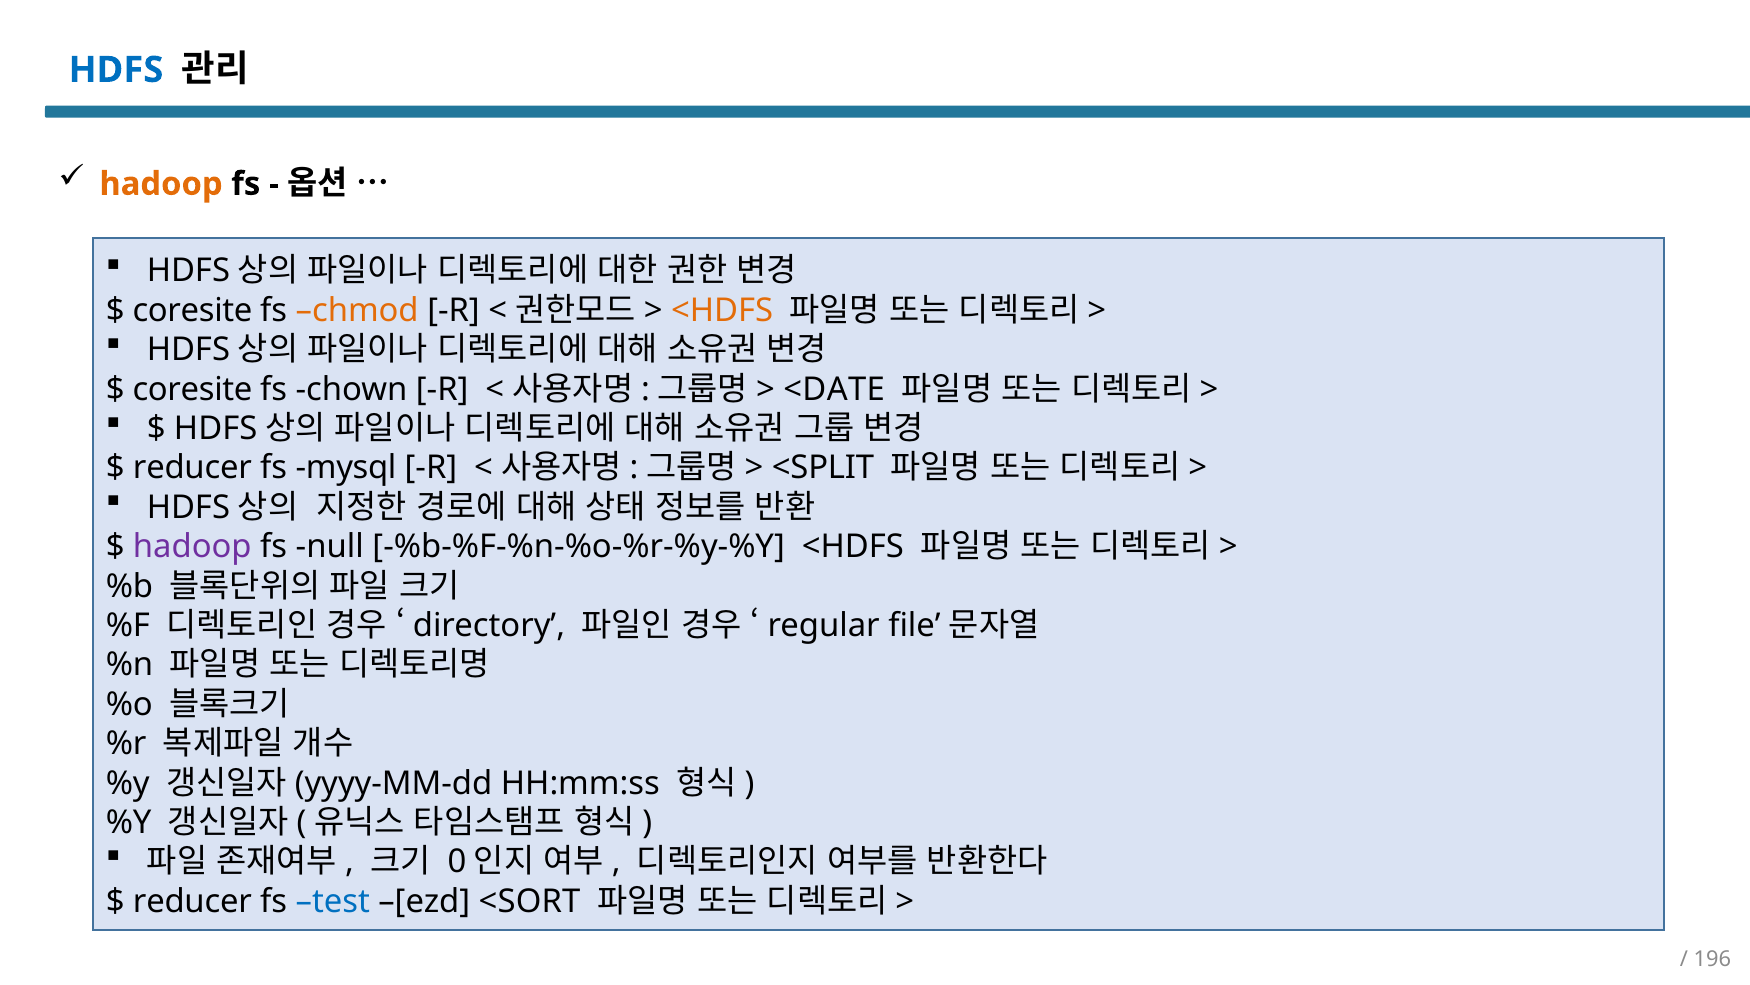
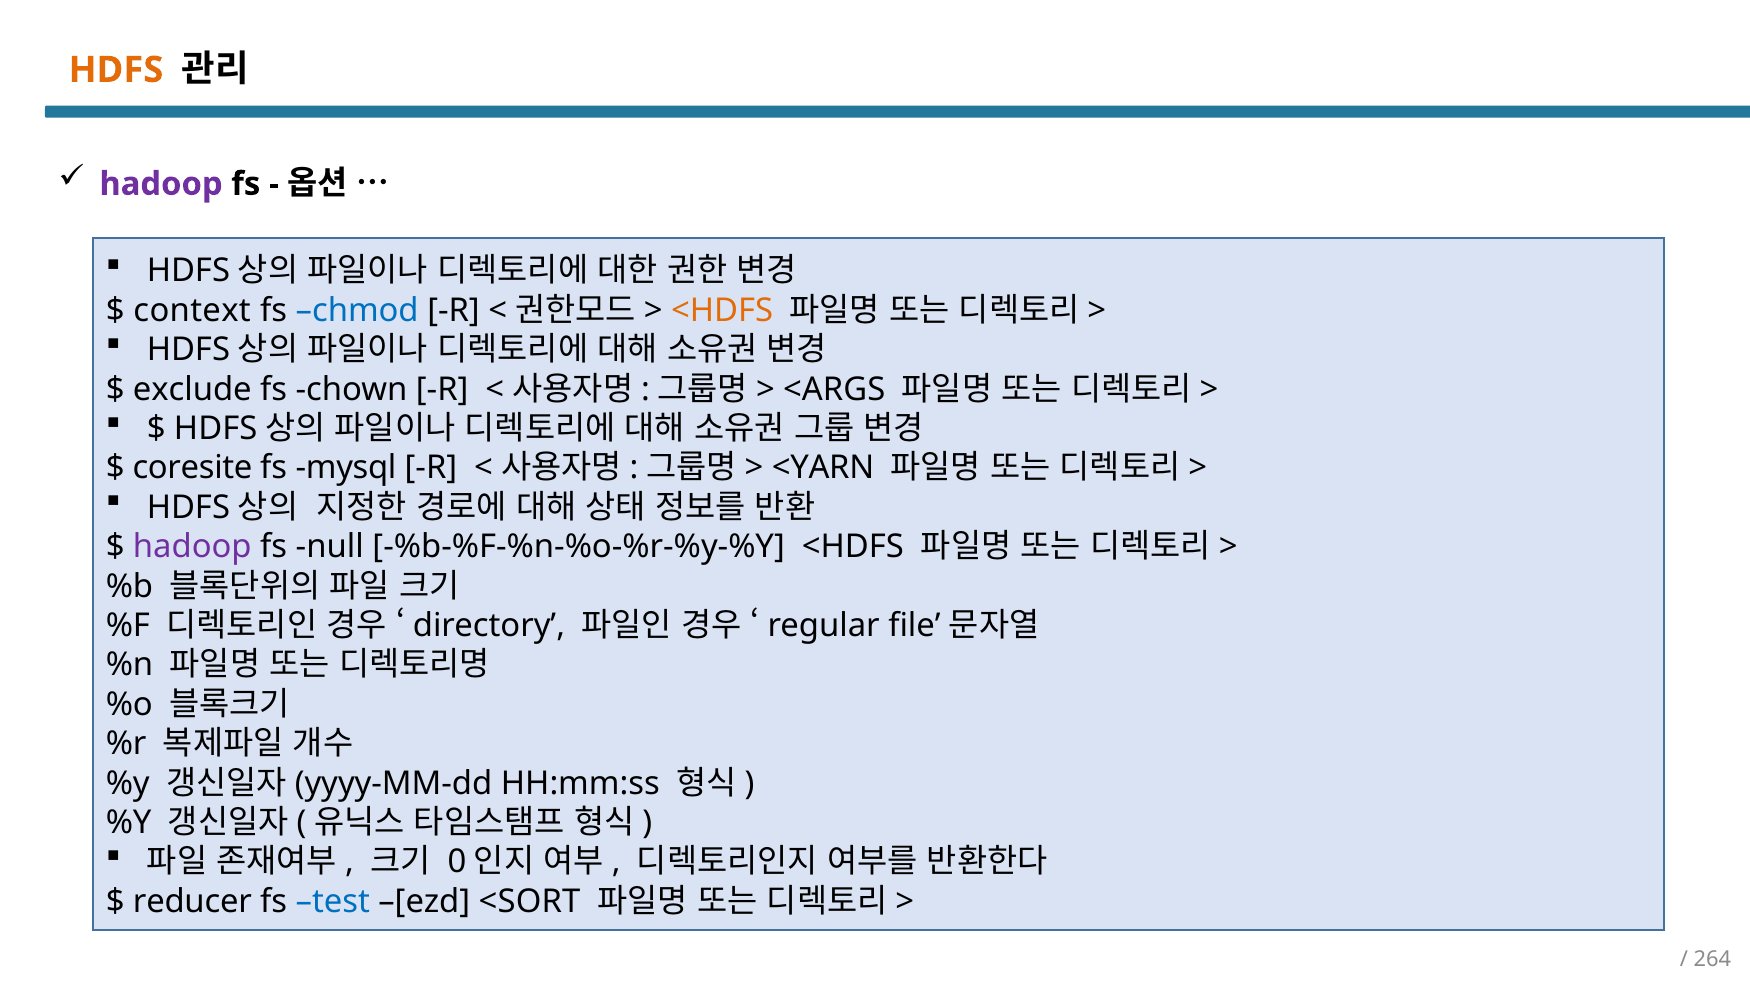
HDFS colour: blue -> orange (116, 70)
hadoop colour: orange -> purple (161, 184)
coresite: coresite -> context (192, 310)
chmod colour: orange -> blue (357, 310)
coresite: coresite -> exclude (192, 389)
<DATE: <DATE -> <ARGS (834, 389)
reducer: reducer -> coresite (192, 468)
<SPLIT: <SPLIT -> <YARN (823, 468)
196: 196 -> 264 (1712, 959)
